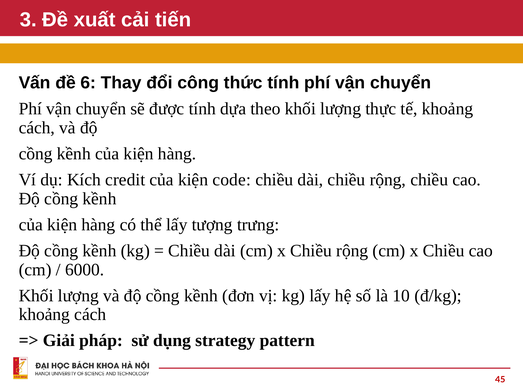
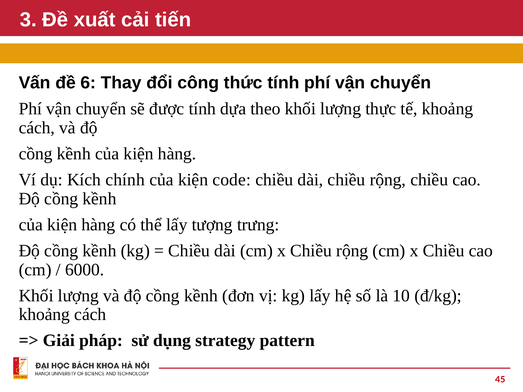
credit: credit -> chính (125, 180)
